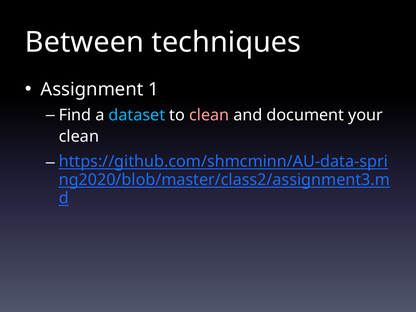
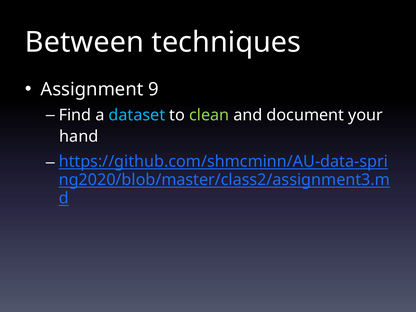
1: 1 -> 9 (154, 89)
clean colour: pink -> light green (209, 115)
clean: clean -> hand (79, 137)
